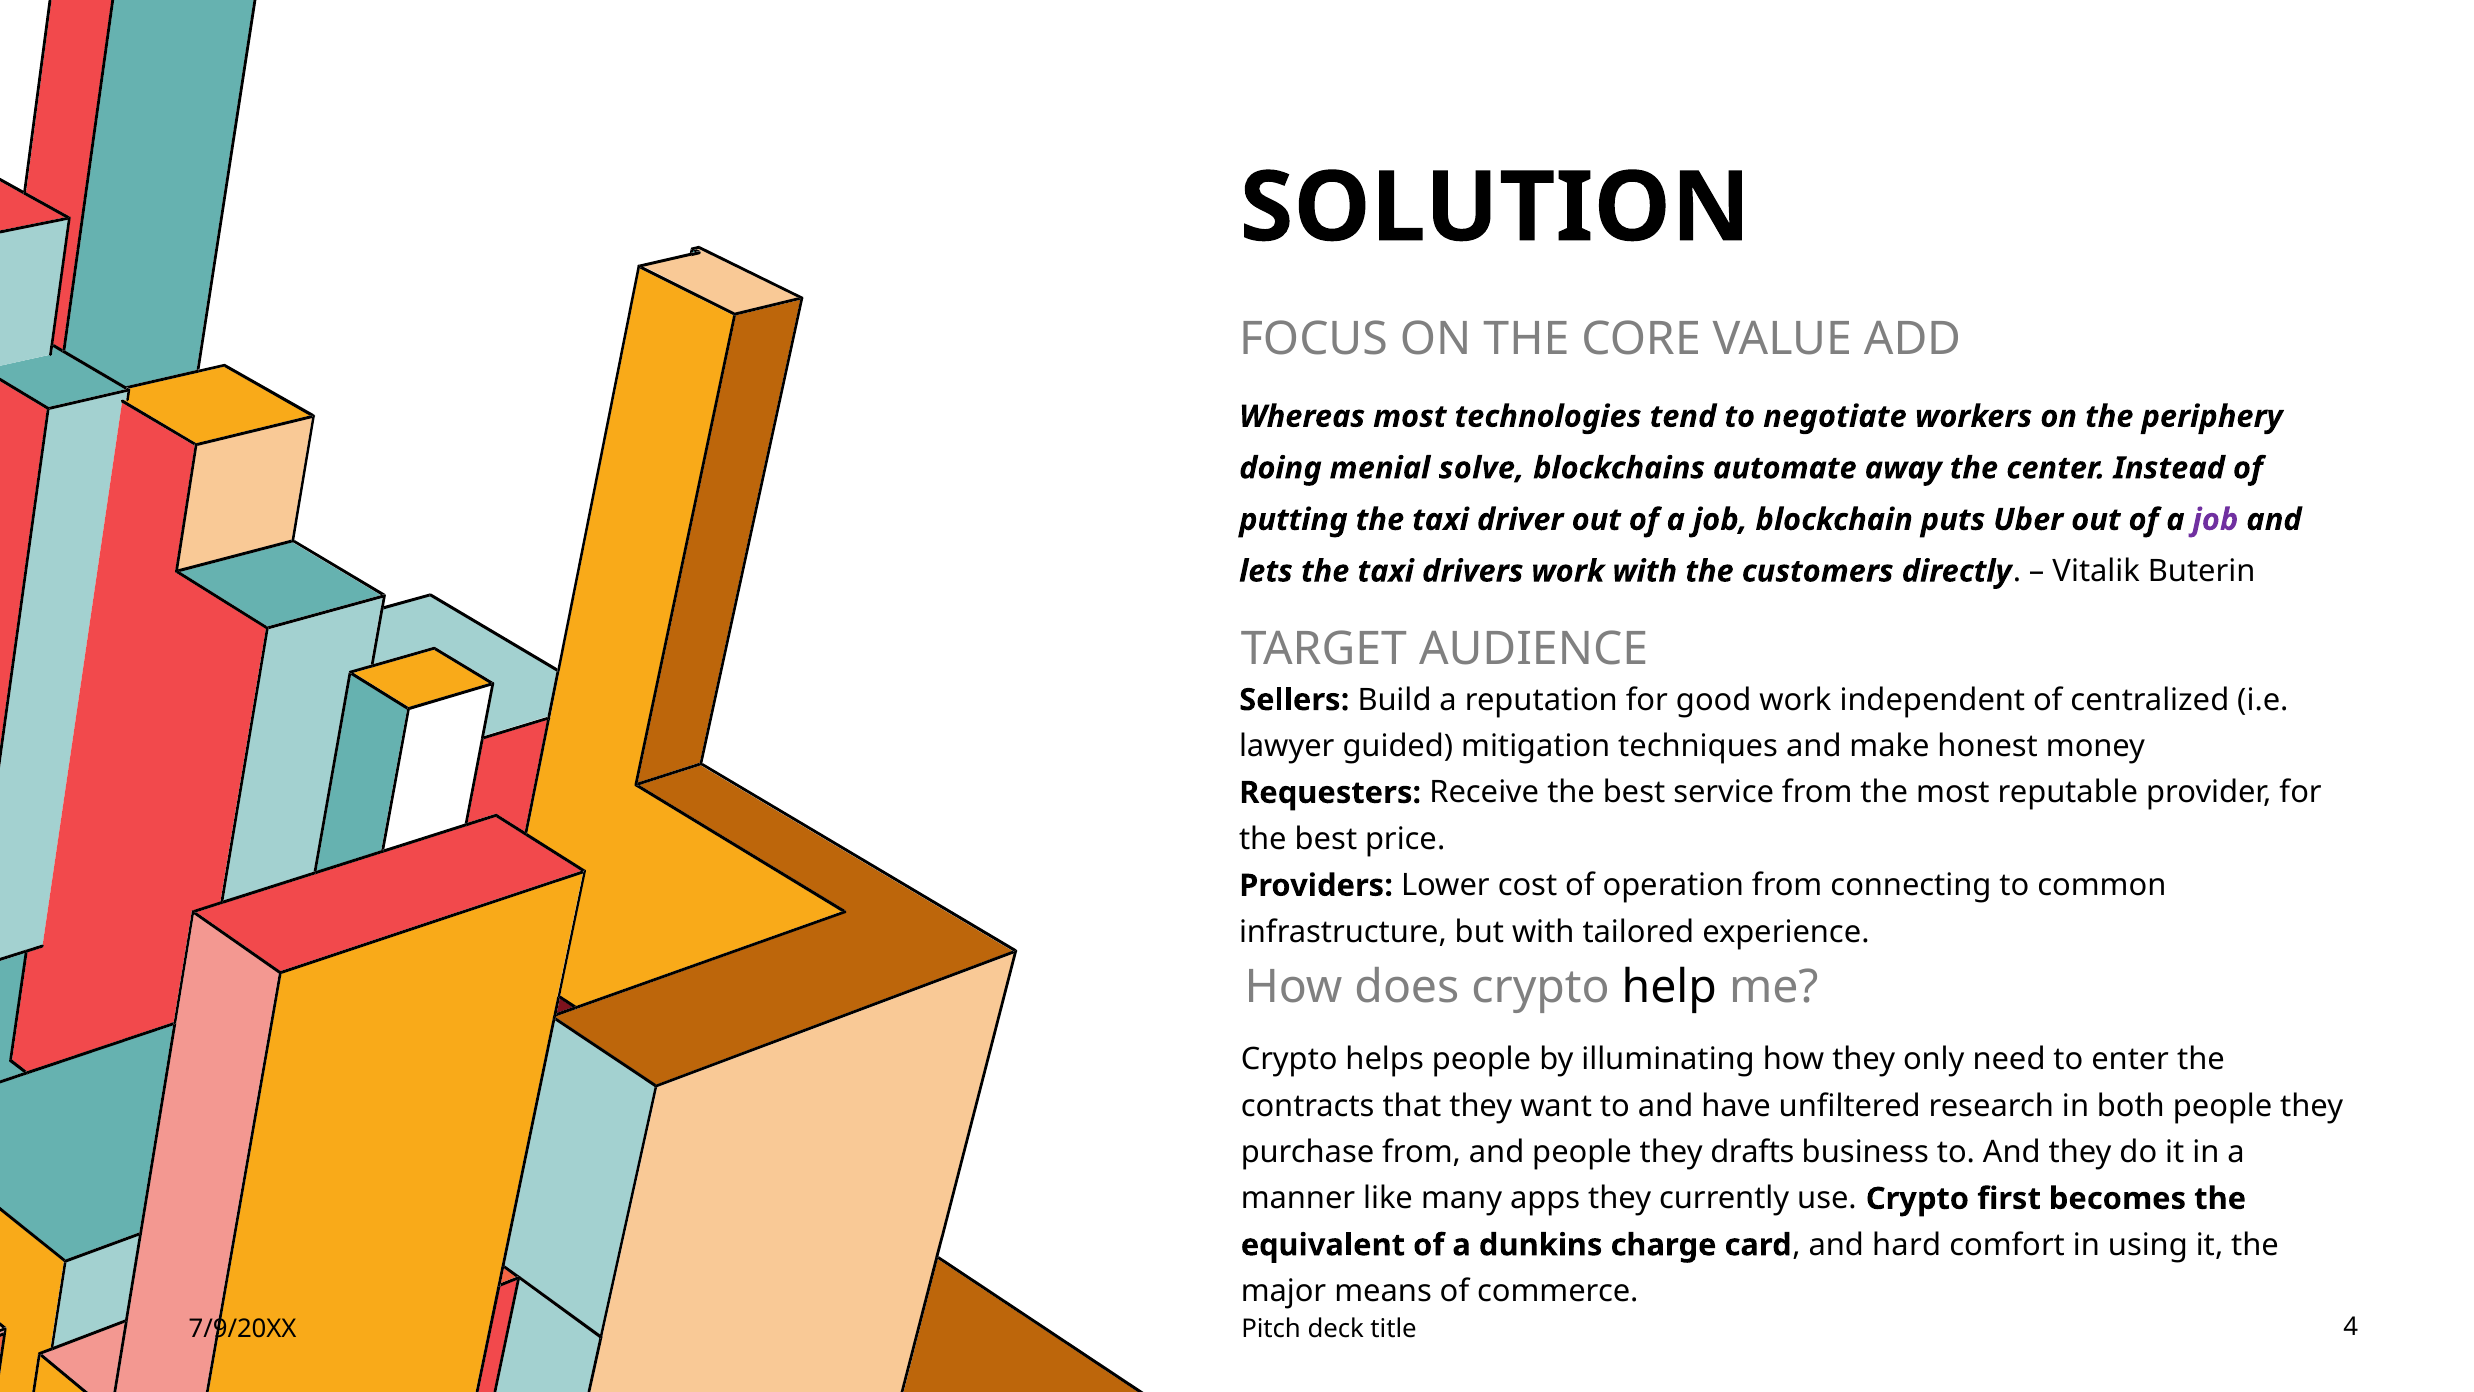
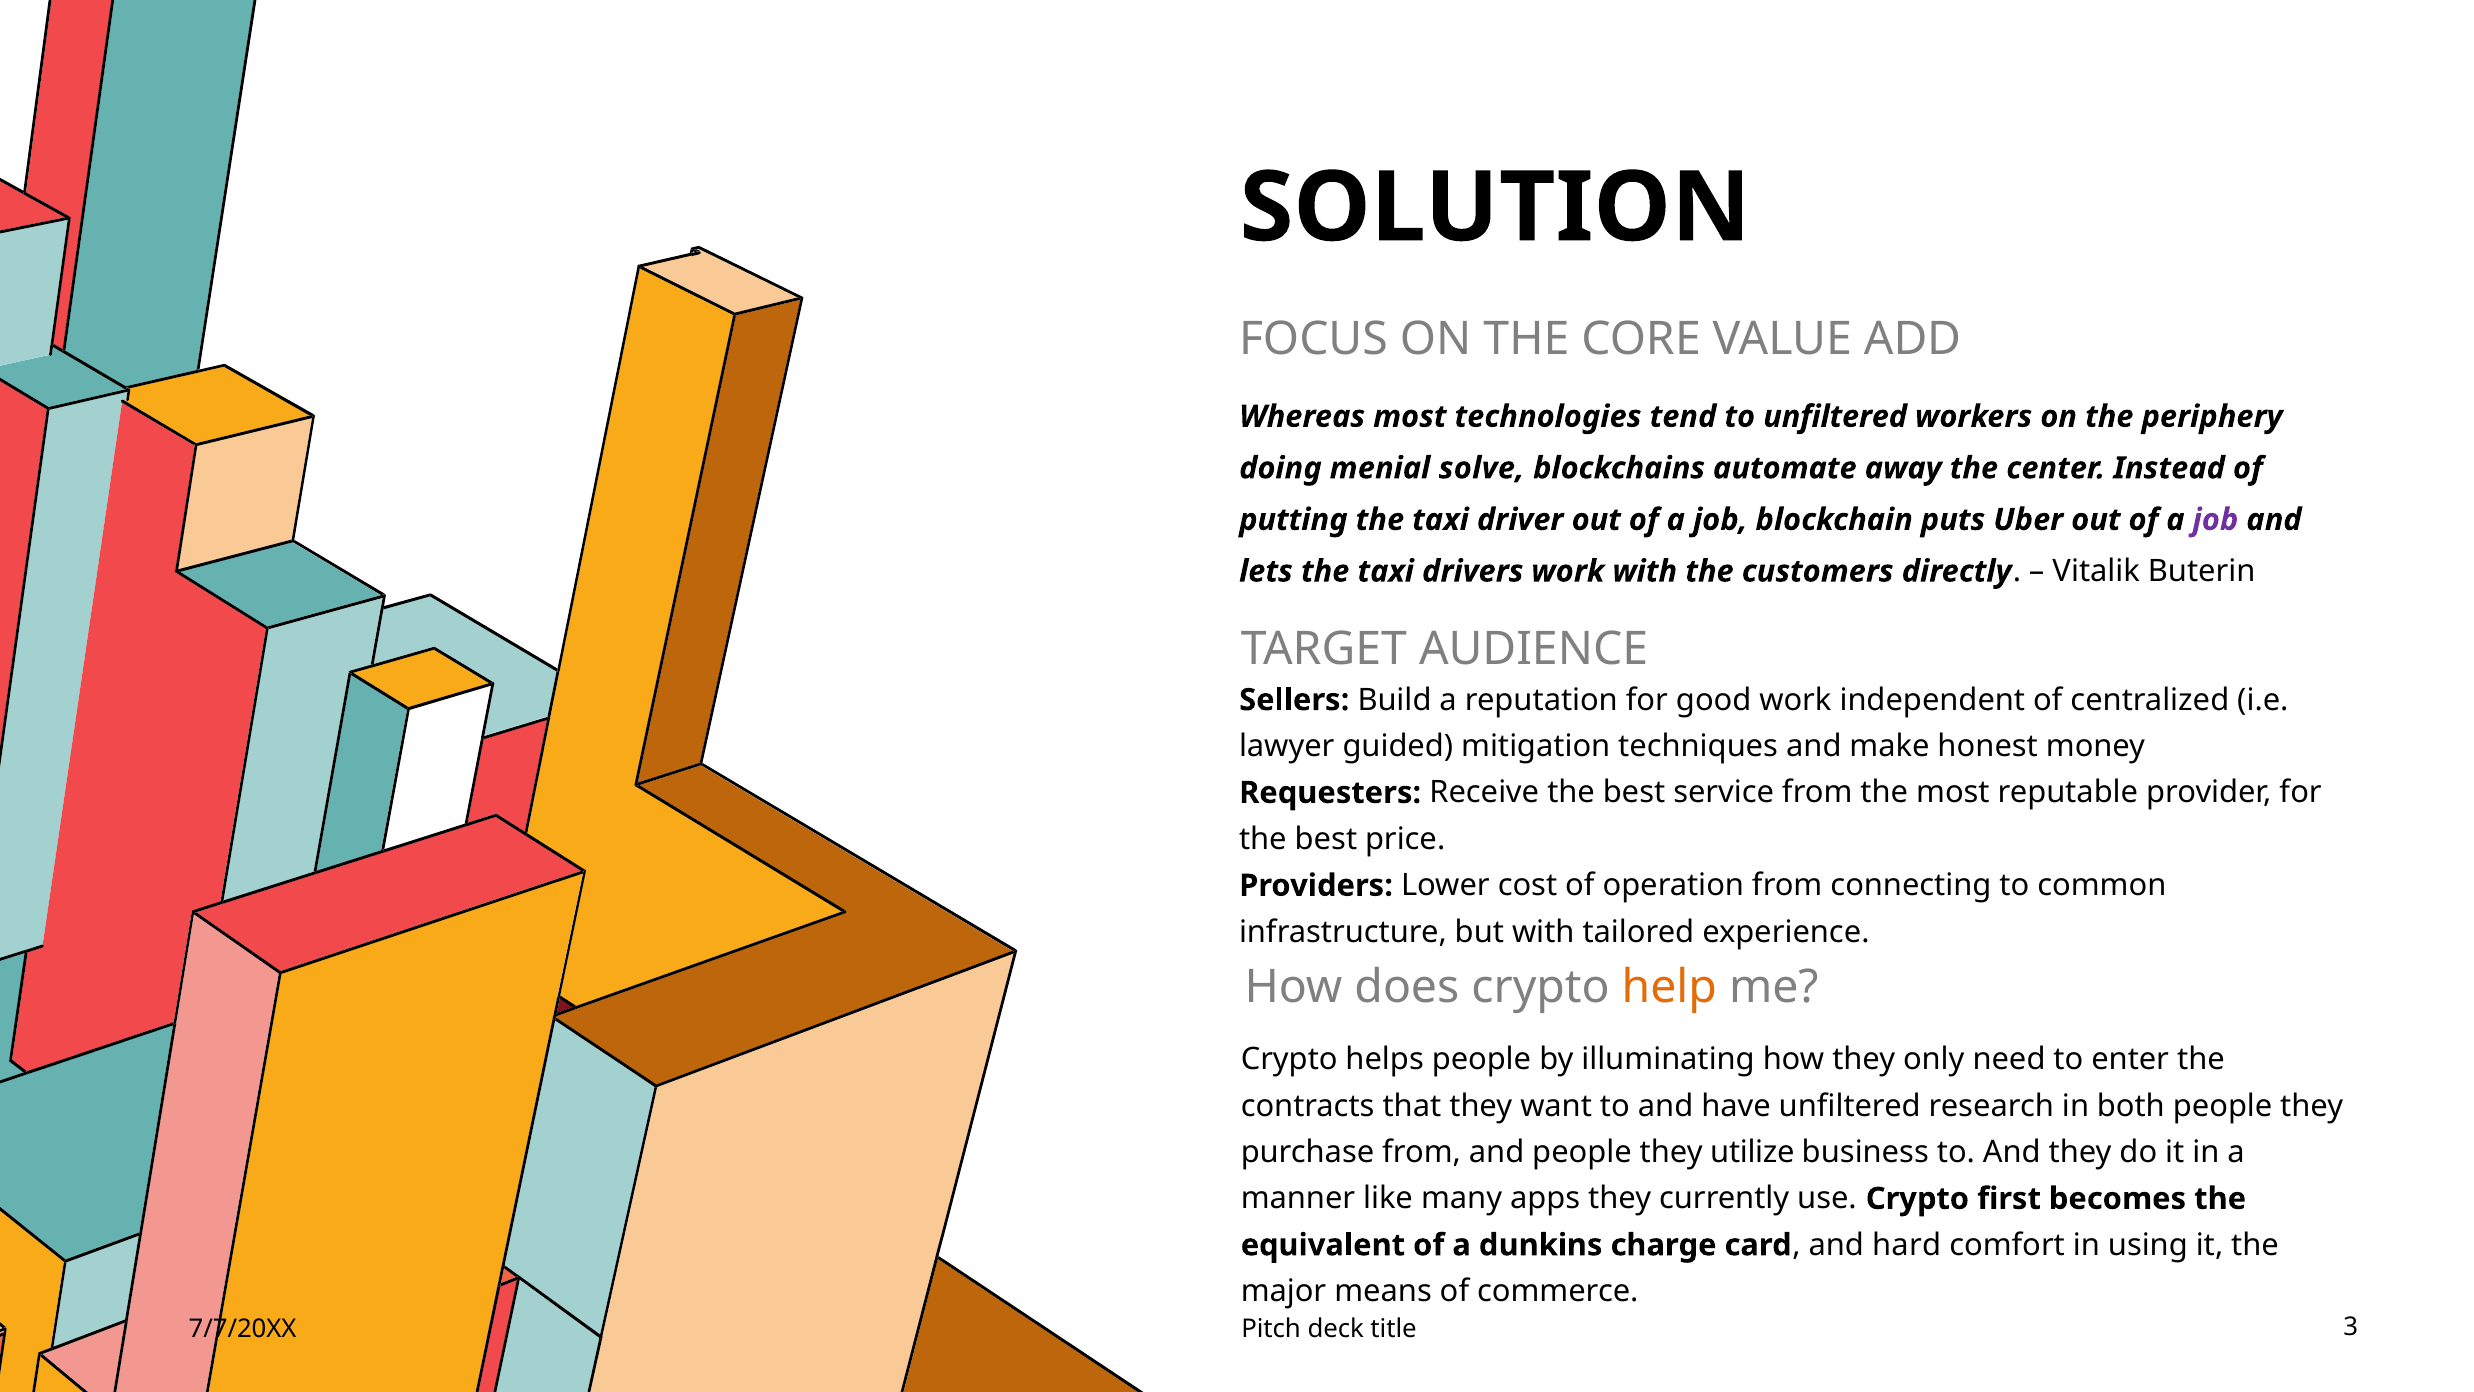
to negotiate: negotiate -> unfiltered (1835, 416)
help colour: black -> orange (1669, 987)
drafts: drafts -> utilize (1752, 1152)
7/9/20XX: 7/9/20XX -> 7/7/20XX (243, 1329)
4: 4 -> 3 (2351, 1327)
